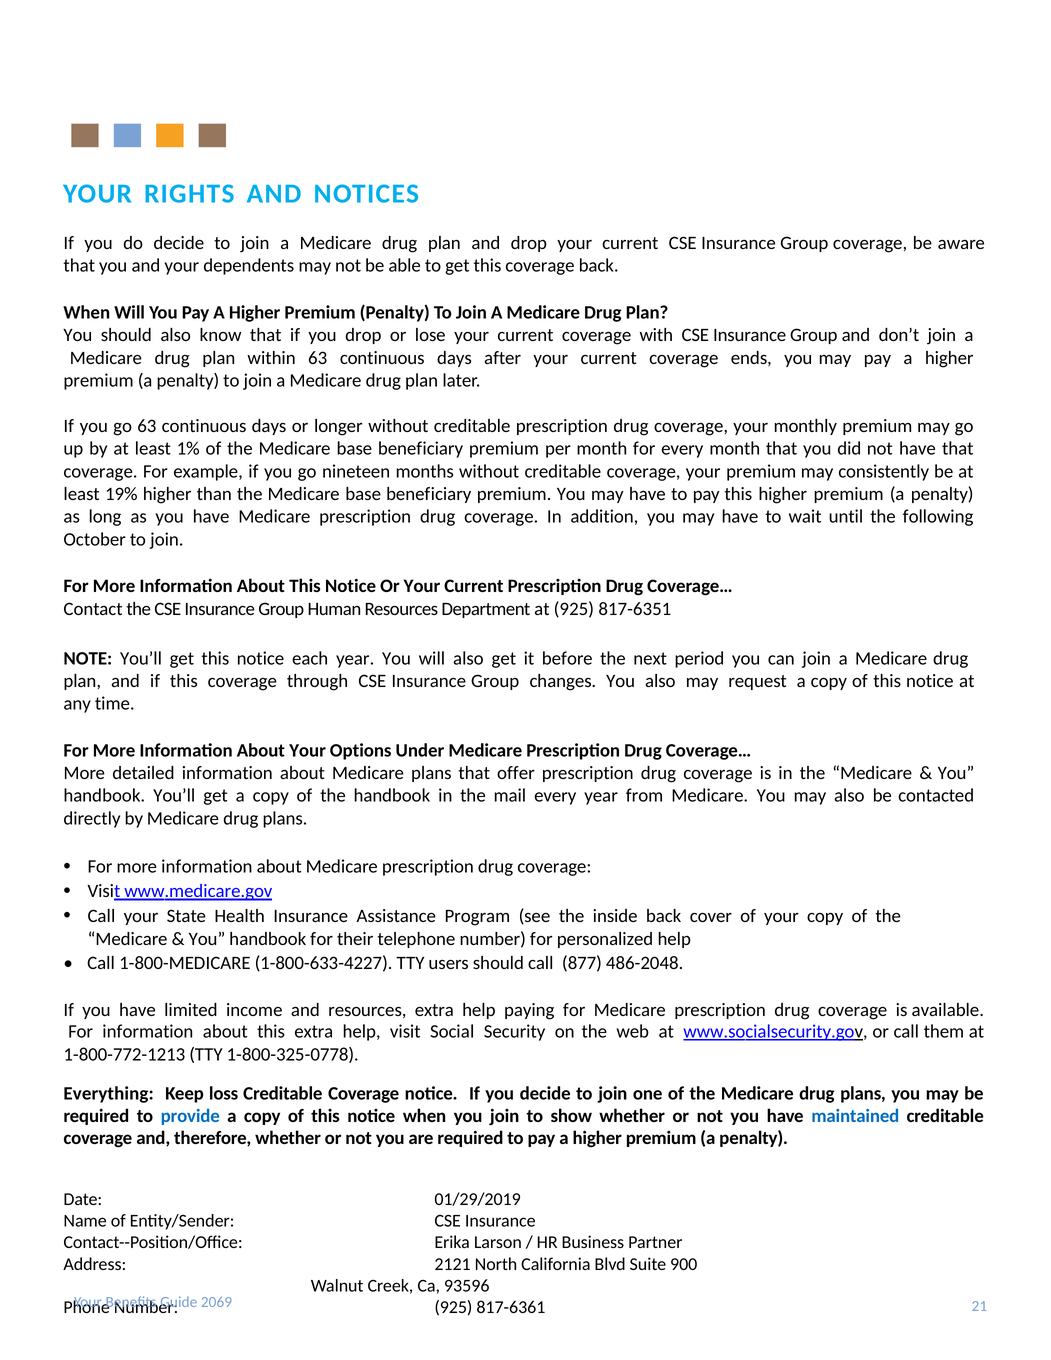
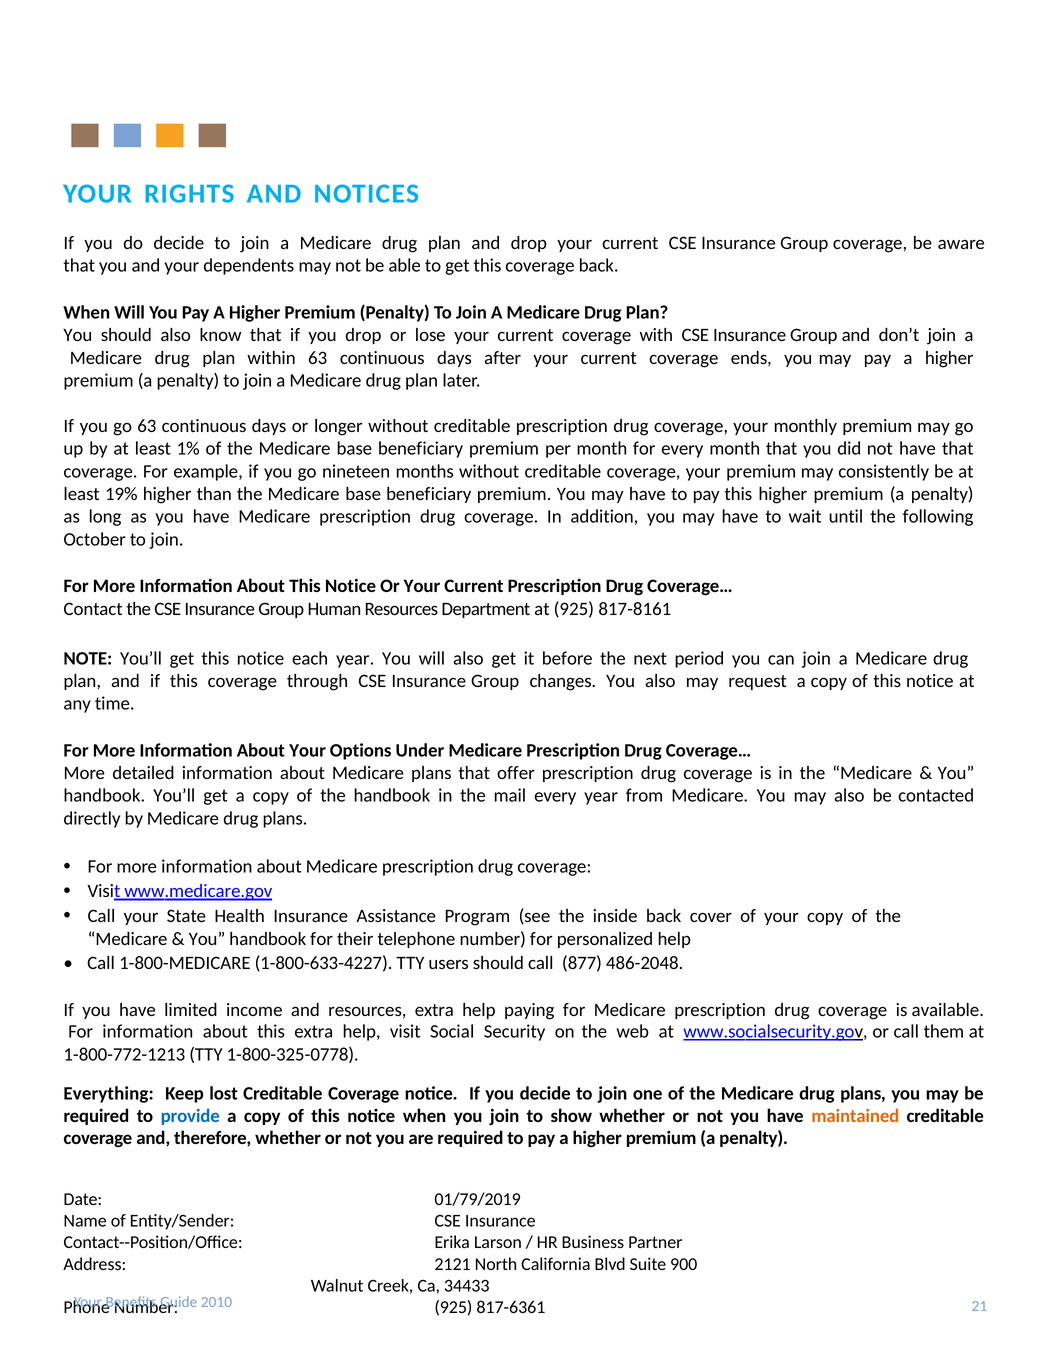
817-6351: 817-6351 -> 817-8161 (635, 609)
loss: loss -> lost (224, 1094)
maintained colour: blue -> orange (855, 1116)
01/29/2019: 01/29/2019 -> 01/79/2019 (478, 1199)
93596: 93596 -> 34433 (467, 1286)
2069: 2069 -> 2010 (216, 1302)
